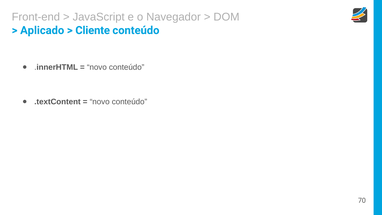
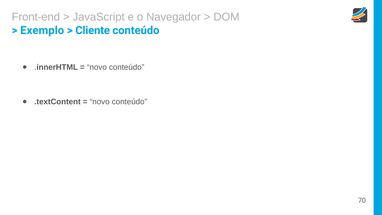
Aplicado: Aplicado -> Exemplo (42, 30)
